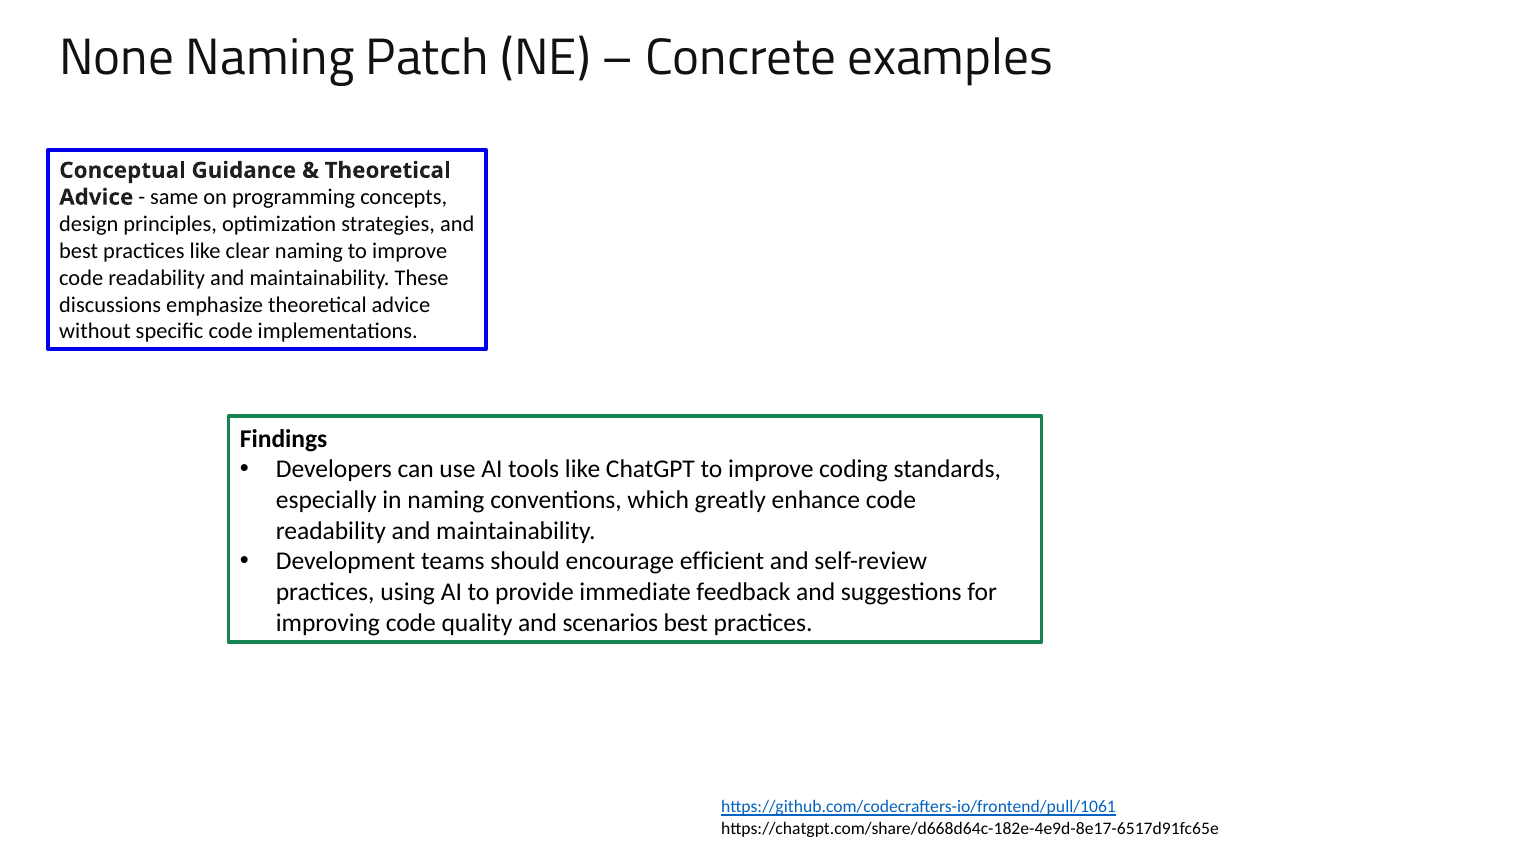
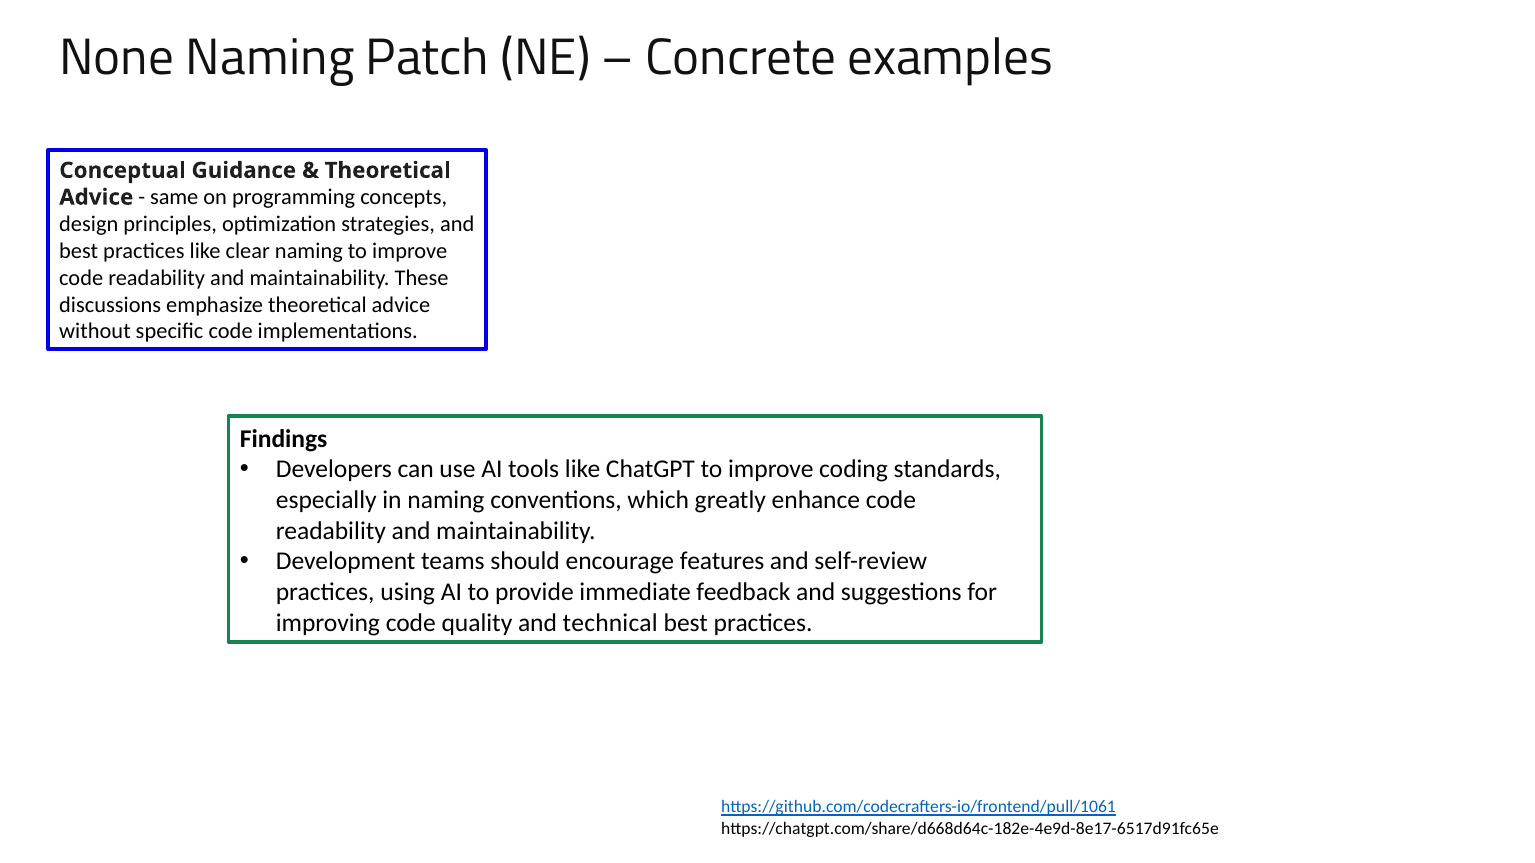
efficient: efficient -> features (722, 562)
scenarios: scenarios -> technical (610, 623)
